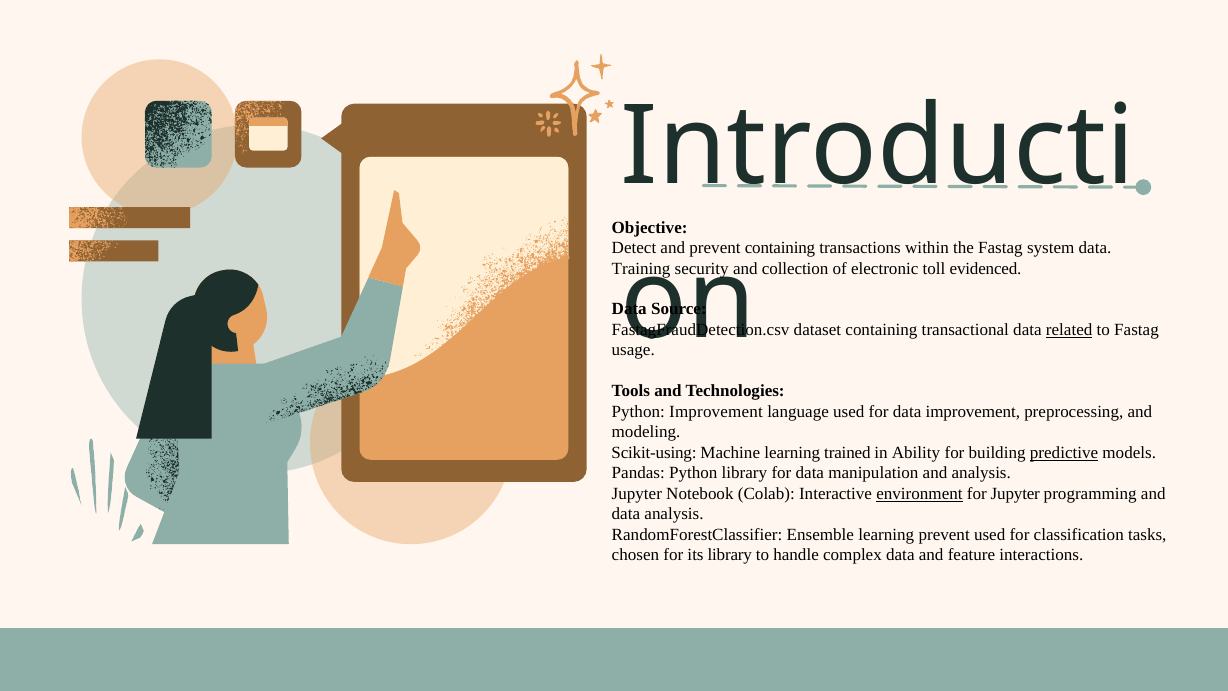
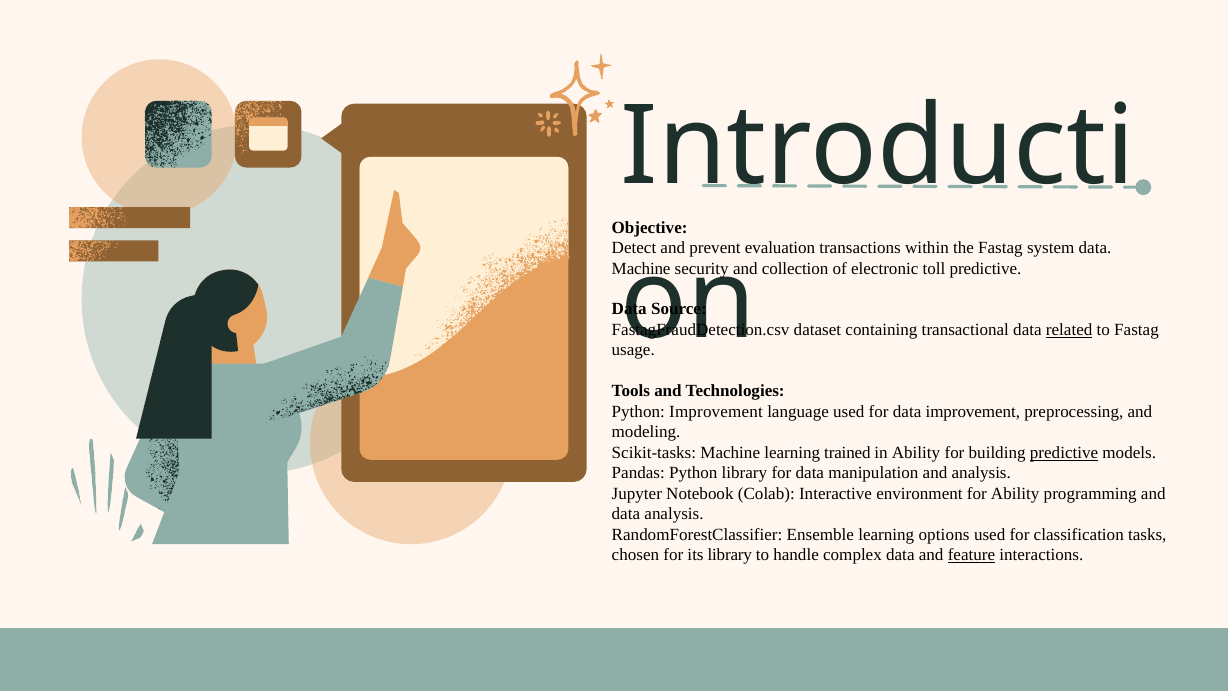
prevent containing: containing -> evaluation (780, 248)
Training: Training -> Machine (641, 268)
toll evidenced: evidenced -> predictive (985, 268)
Scikit-using: Scikit-using -> Scikit-tasks (654, 453)
environment underline: present -> none (919, 494)
for Jupyter: Jupyter -> Ability (1015, 494)
learning prevent: prevent -> options (944, 534)
feature underline: none -> present (971, 555)
